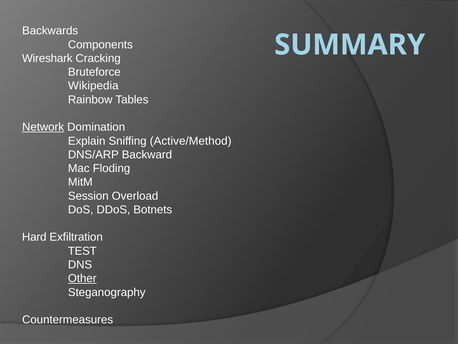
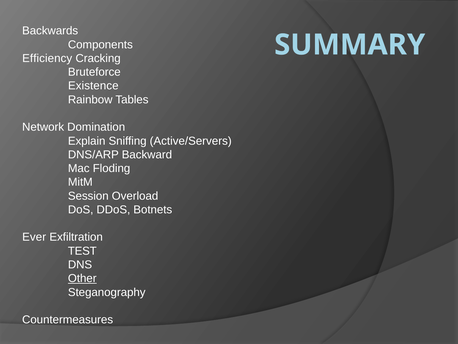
Wireshark: Wireshark -> Efficiency (47, 58)
Wikipedia: Wikipedia -> Existence (93, 86)
Network underline: present -> none (43, 127)
Active/Method: Active/Method -> Active/Servers (191, 141)
Hard: Hard -> Ever (34, 237)
